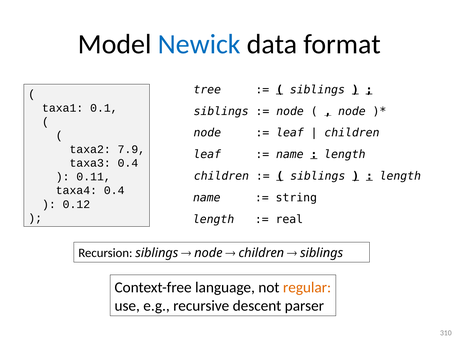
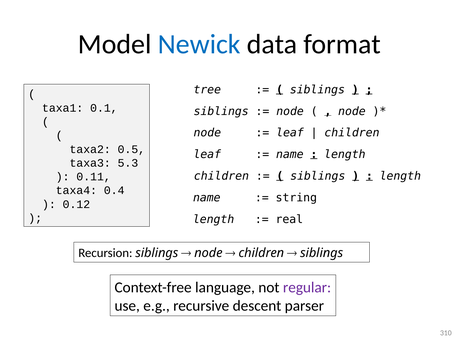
7.9: 7.9 -> 0.5 (131, 149)
taxa3 0.4: 0.4 -> 5.3 (128, 163)
regular colour: orange -> purple (307, 287)
